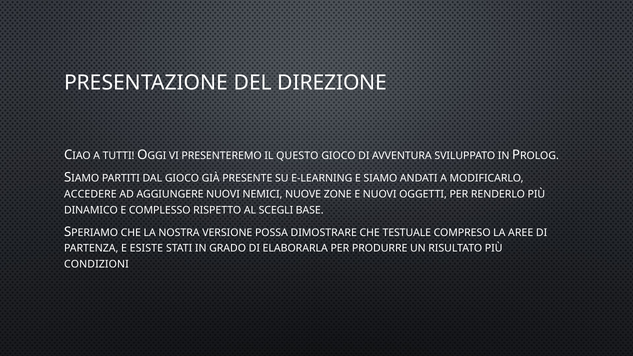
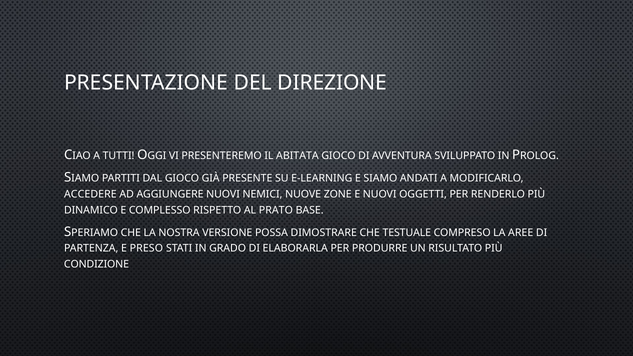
QUESTO: QUESTO -> ABITATA (297, 156)
SCEGLI: SCEGLI -> PRATO (276, 210)
ESISTE: ESISTE -> PRESO (146, 248)
CONDIZIONI: CONDIZIONI -> CONDIZIONE (97, 264)
